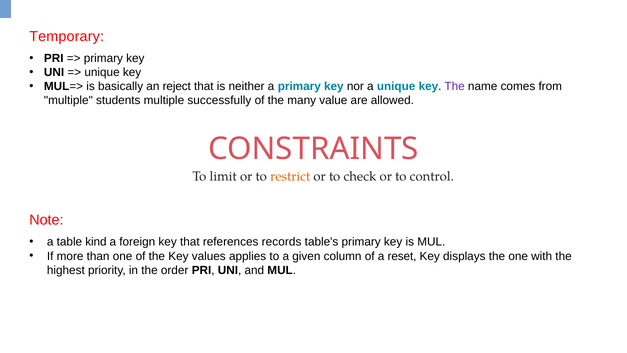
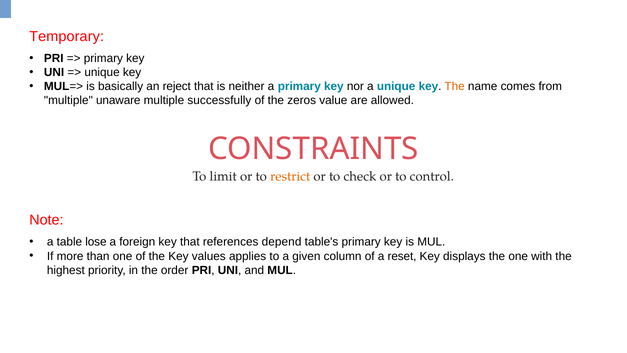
The colour: purple -> orange (455, 86)
students: students -> unaware (118, 101)
many: many -> zeros (302, 101)
kind: kind -> lose (96, 242)
records: records -> depend (282, 242)
